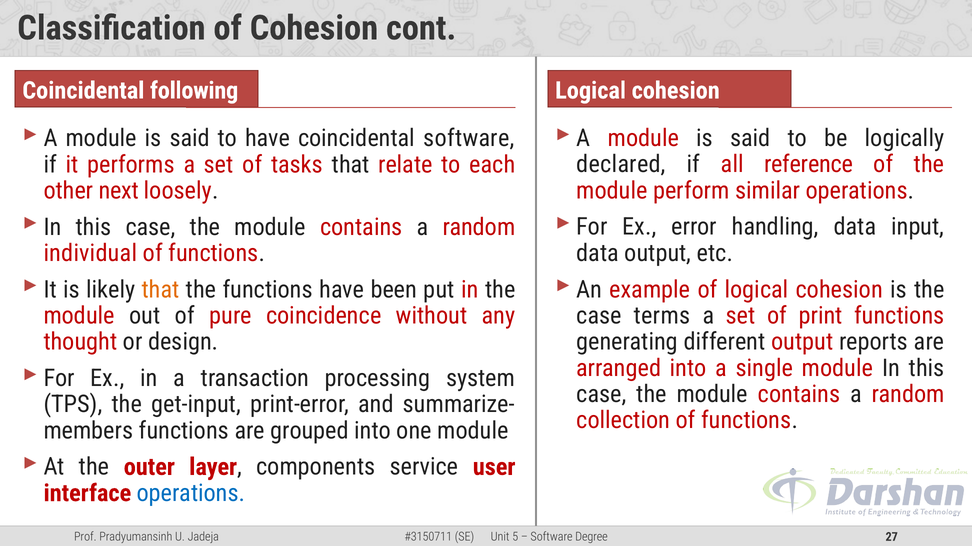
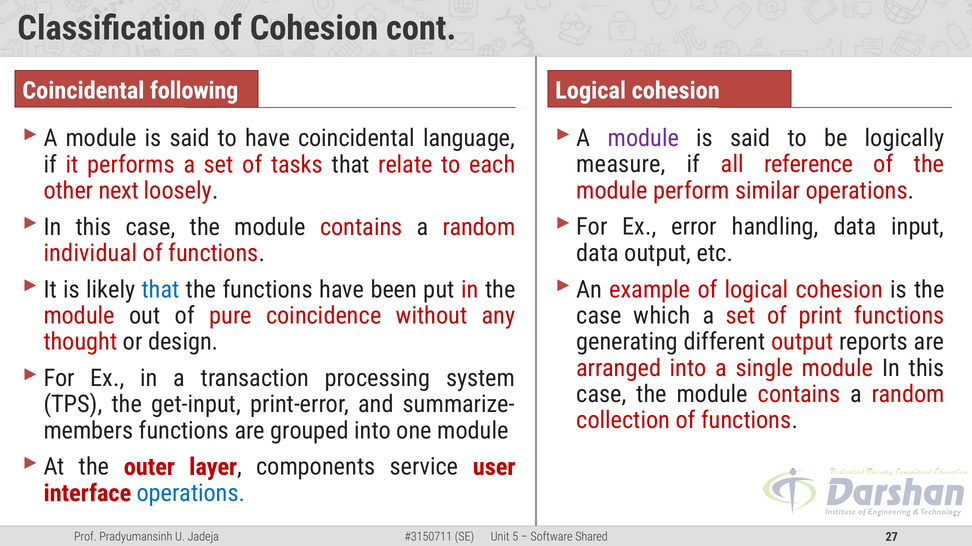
coincidental software: software -> language (469, 138)
module colour: red -> purple (643, 138)
declared: declared -> measure (621, 165)
that colour: orange -> blue (161, 290)
terms: terms -> which (662, 316)
Degree: Degree -> Shared (592, 537)
